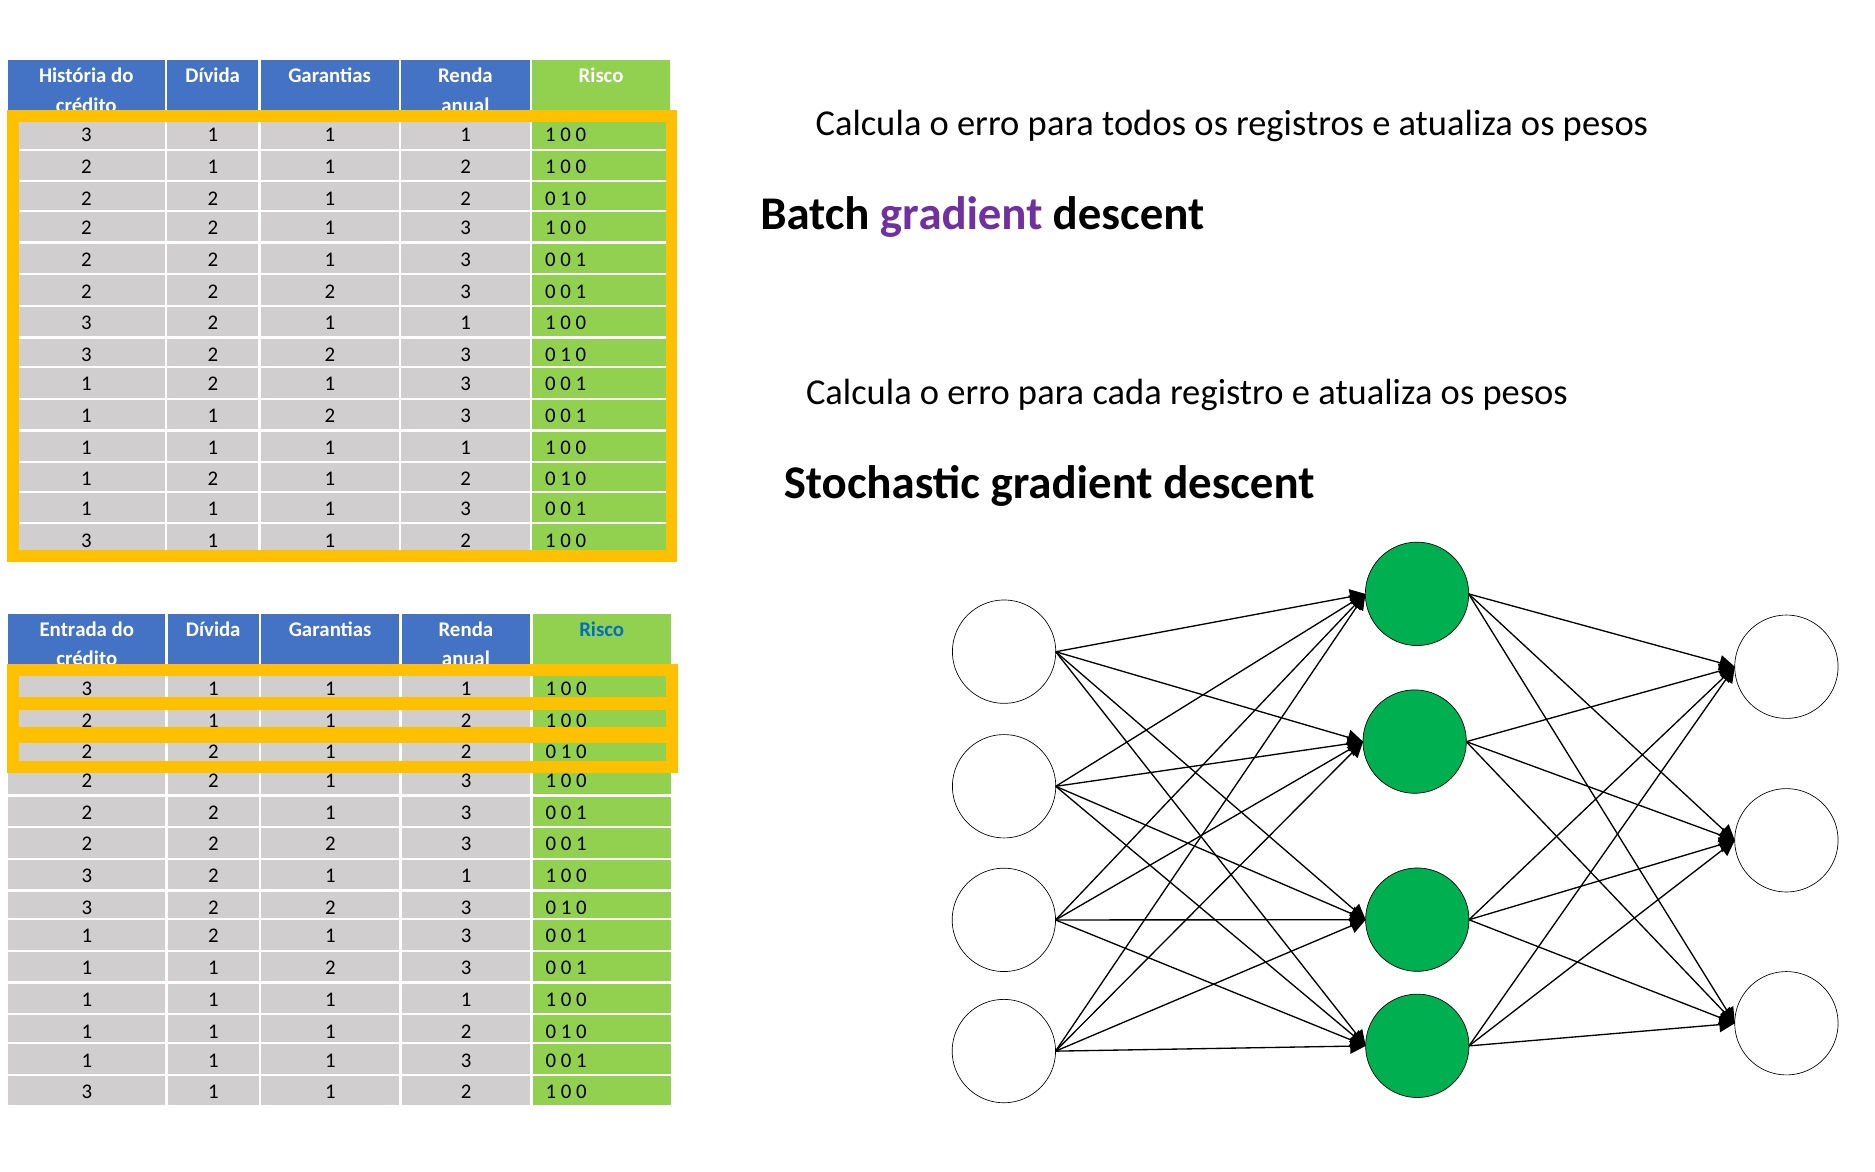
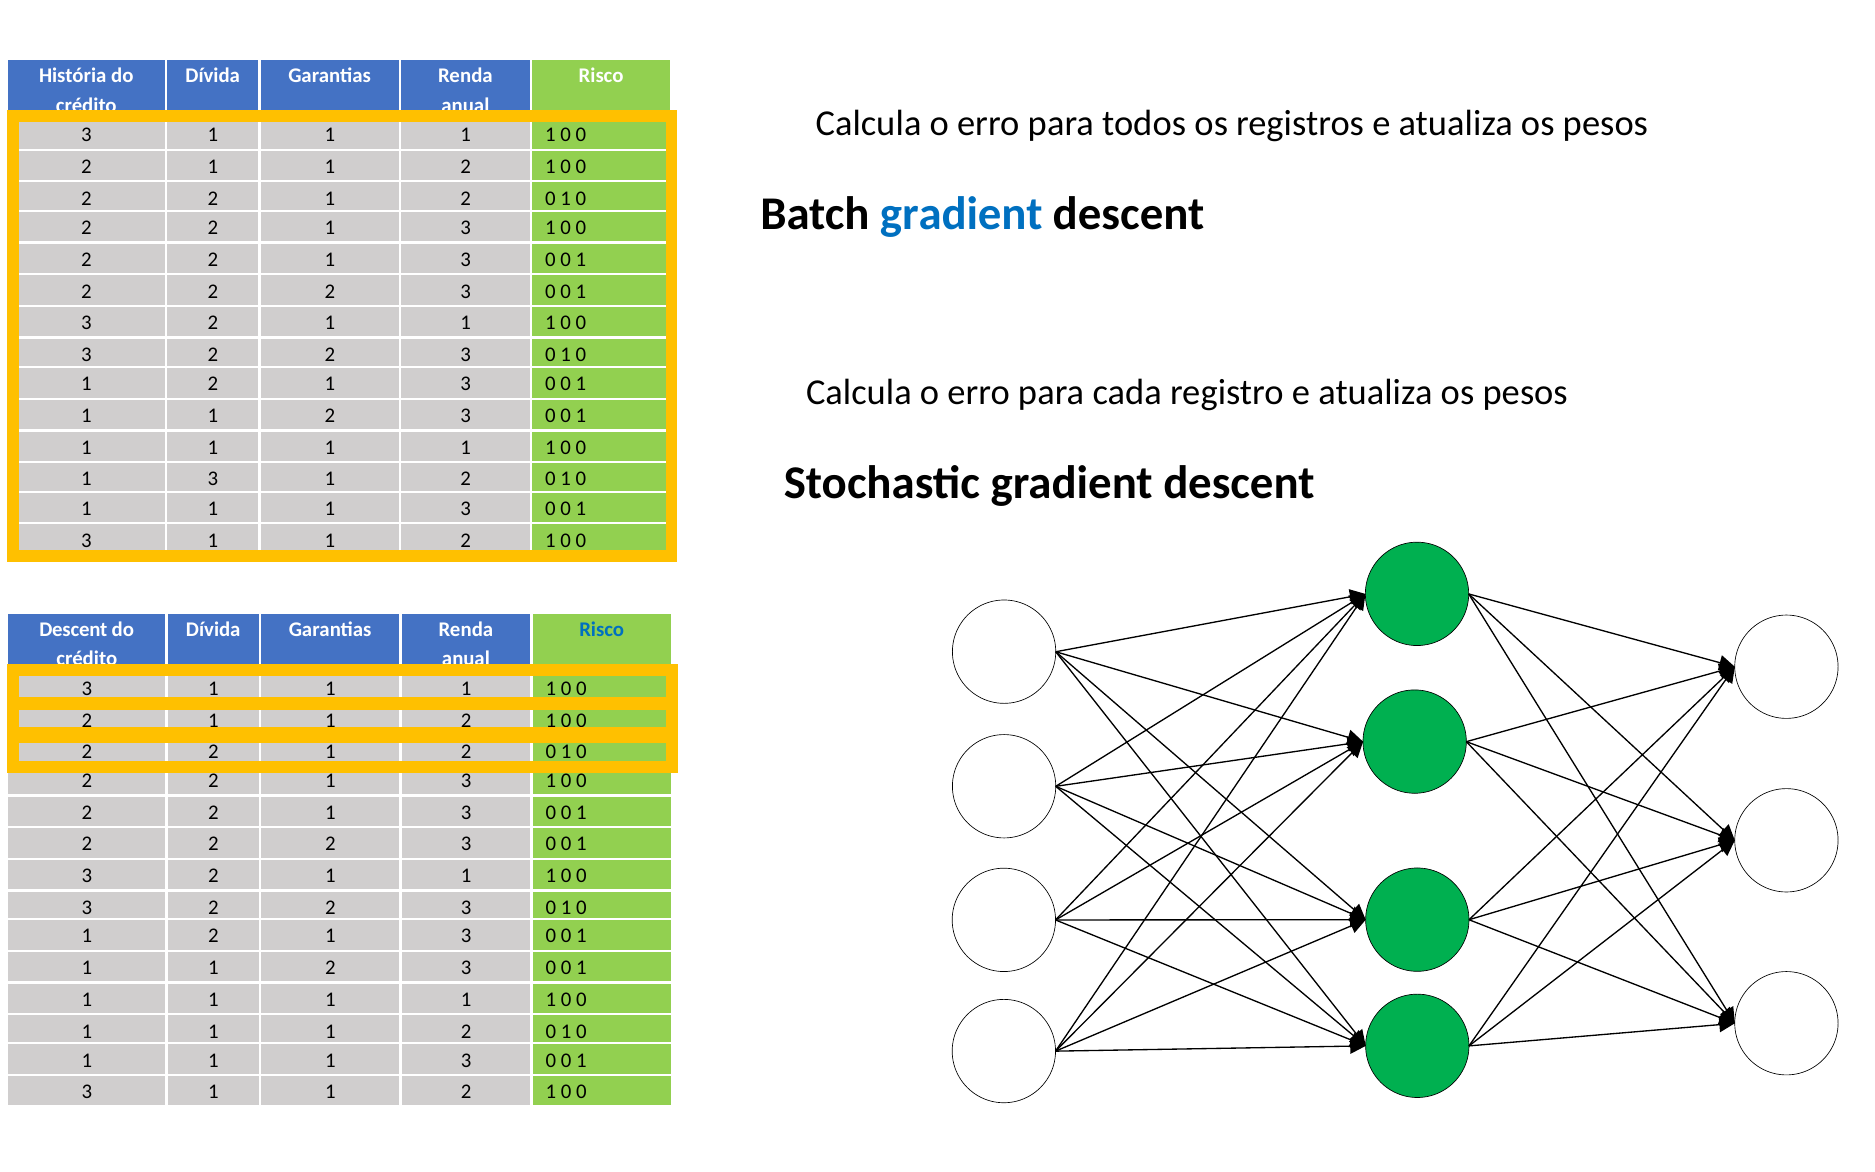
gradient colour: purple -> blue (961, 214)
2: 2 -> 3 (213, 479)
Entrada: Entrada -> Descent (73, 629)
